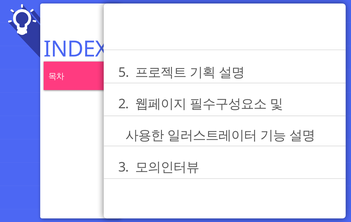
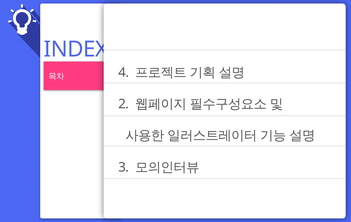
5: 5 -> 4 (124, 72)
